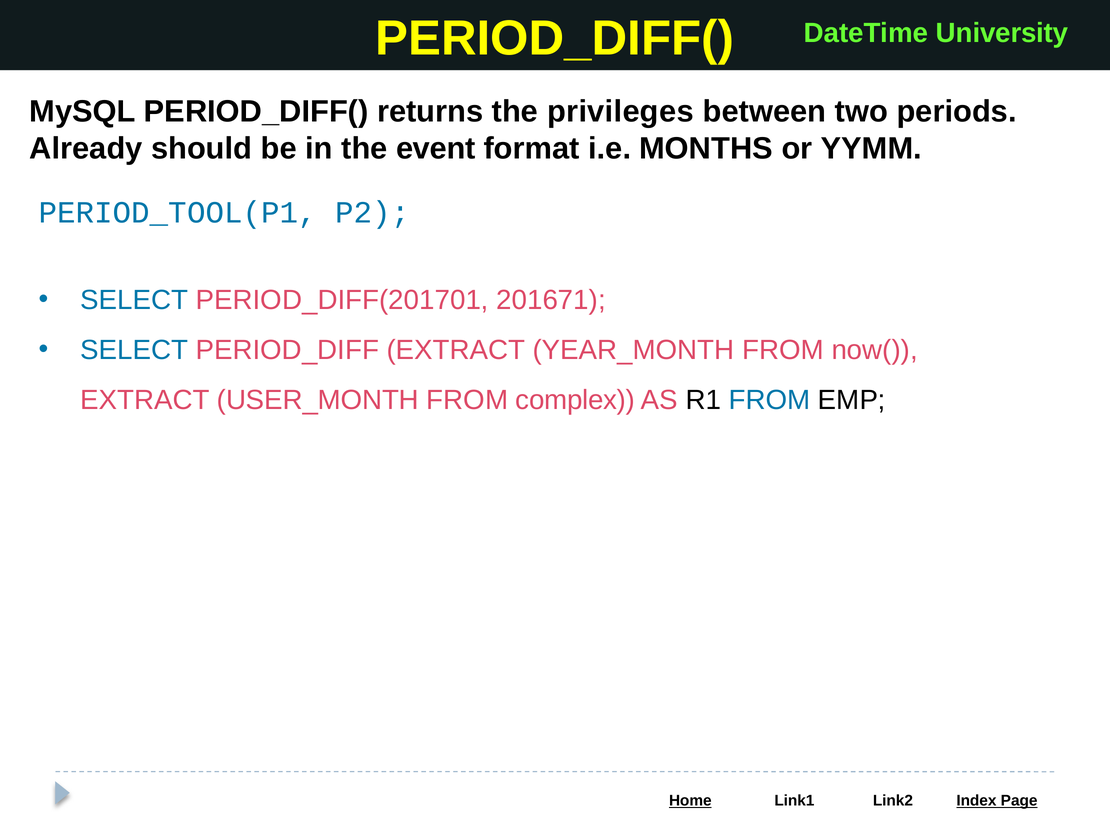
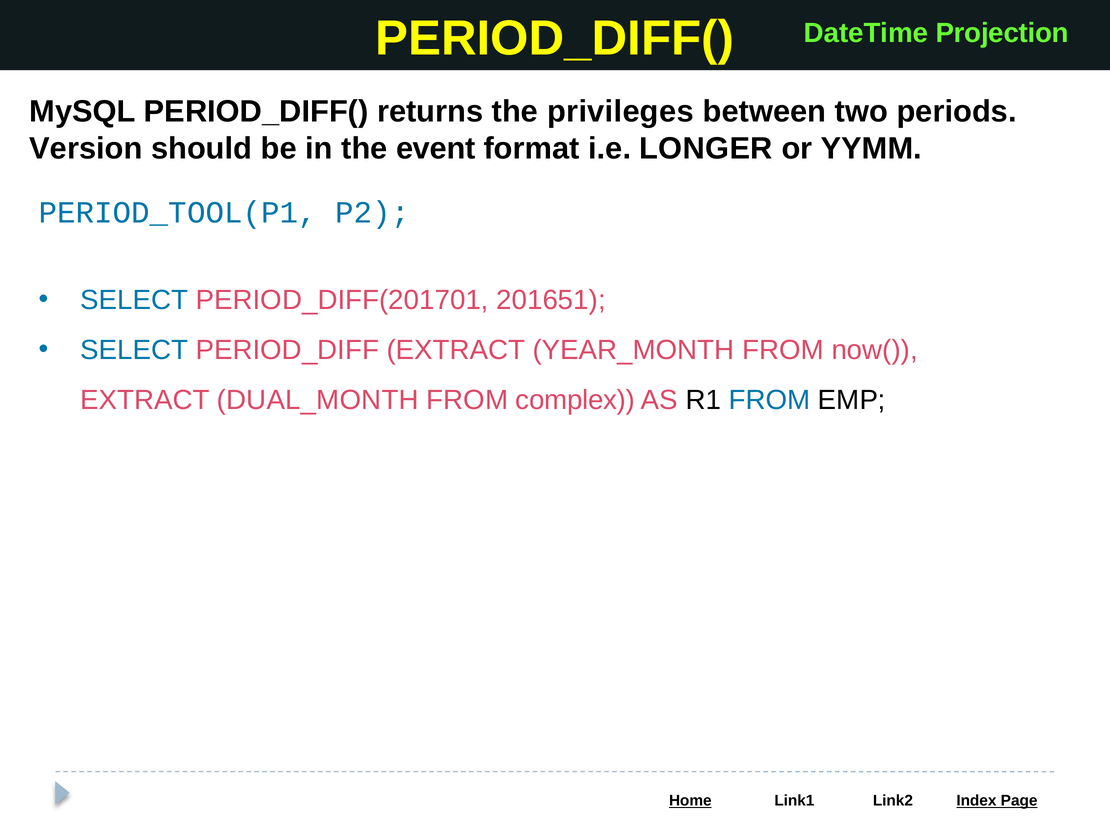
University: University -> Projection (1002, 33)
Already: Already -> Version (86, 148)
MONTHS: MONTHS -> LONGER (706, 148)
201671: 201671 -> 201651 (551, 300)
USER_MONTH: USER_MONTH -> DUAL_MONTH (318, 400)
